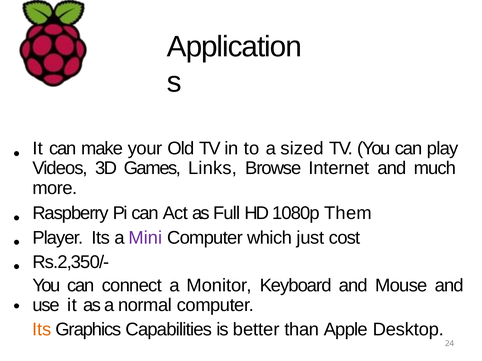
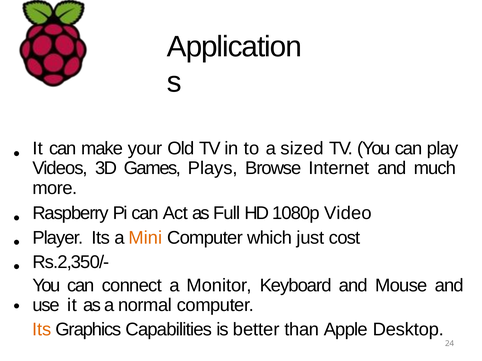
Links: Links -> Plays (213, 168)
Them: Them -> Video (348, 214)
Mini colour: purple -> orange (145, 238)
